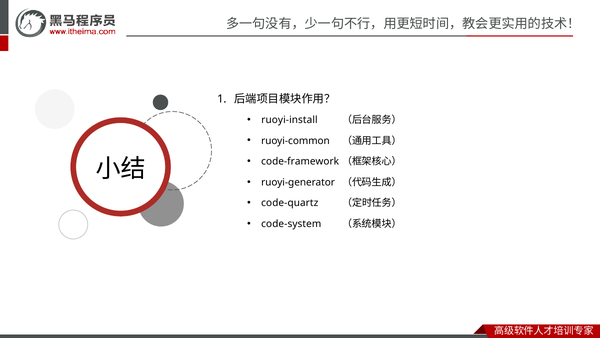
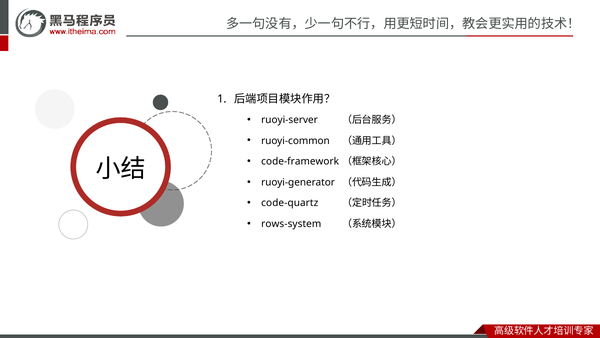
ruoyi-install: ruoyi-install -> ruoyi-server (290, 120)
code-system: code-system -> rows-system (291, 224)
